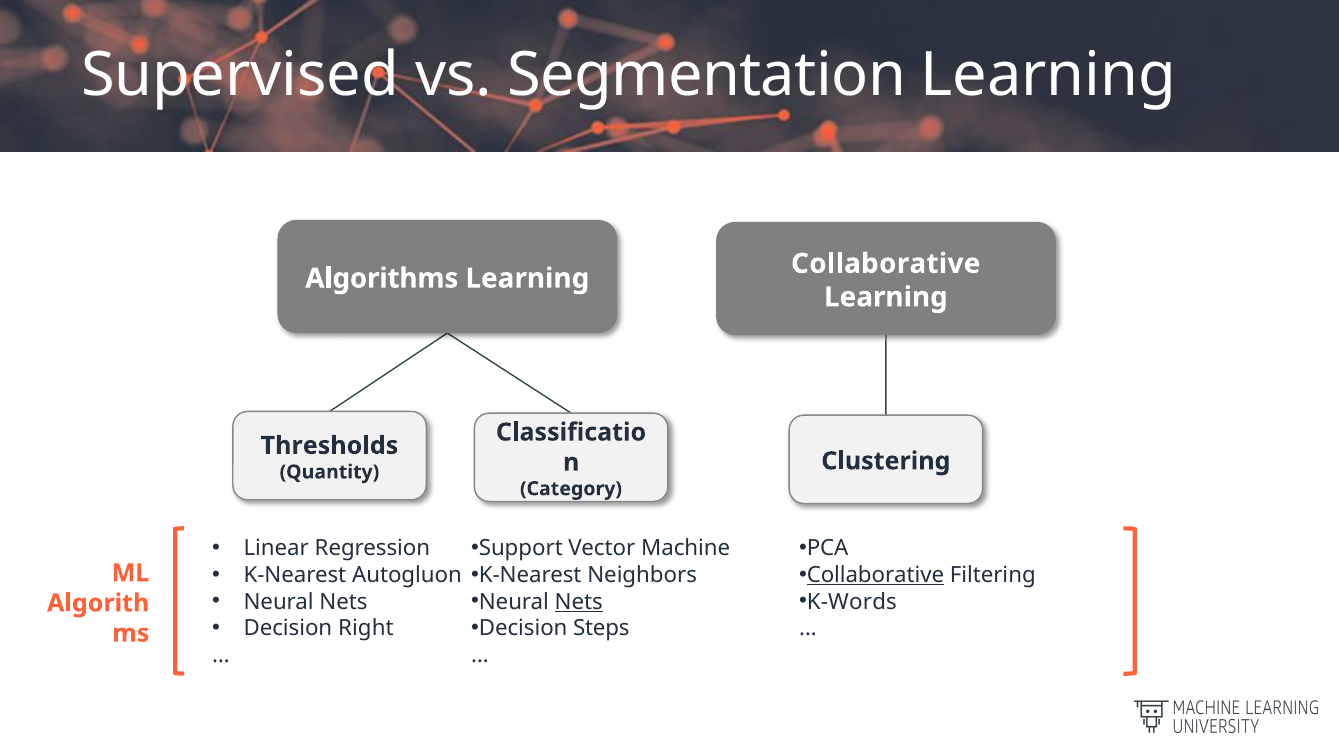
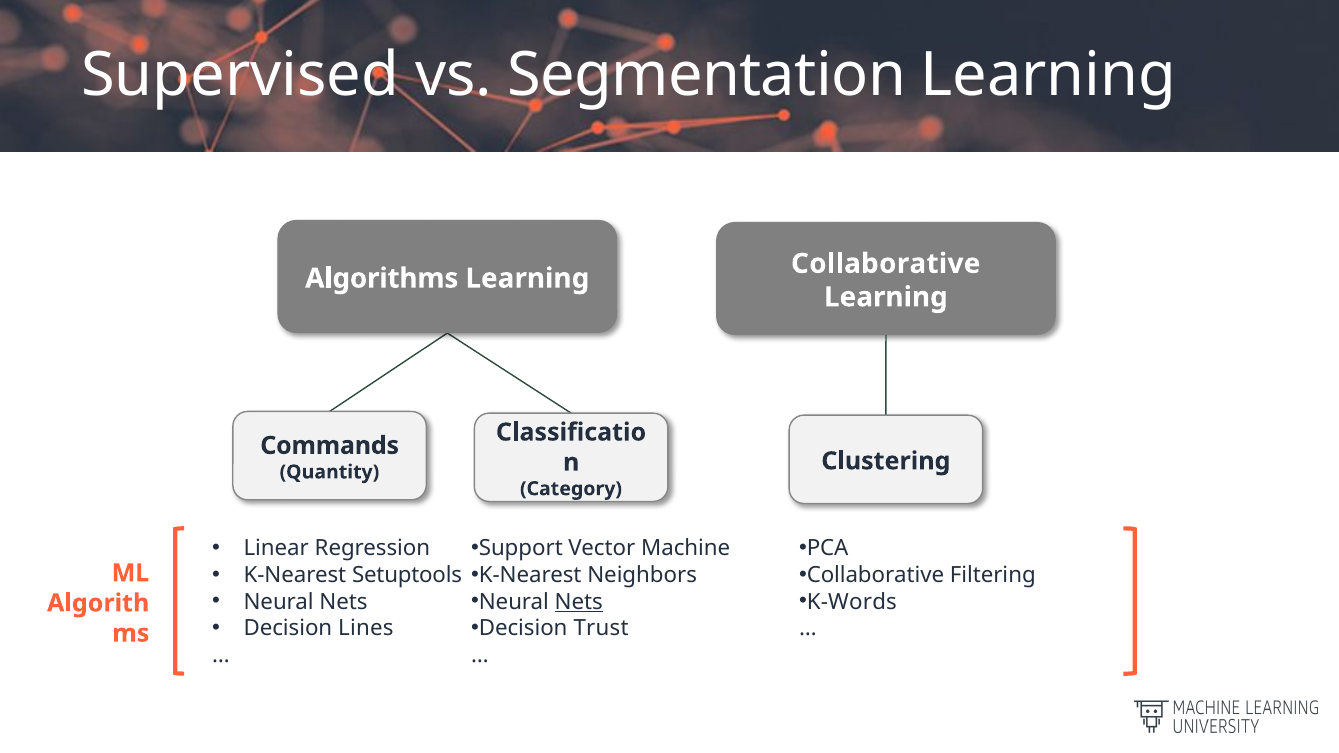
Thresholds: Thresholds -> Commands (330, 446)
Autogluon: Autogluon -> Setuptools (407, 575)
Collaborative underline: present -> none (875, 575)
Right: Right -> Lines (366, 629)
Steps: Steps -> Trust (601, 629)
